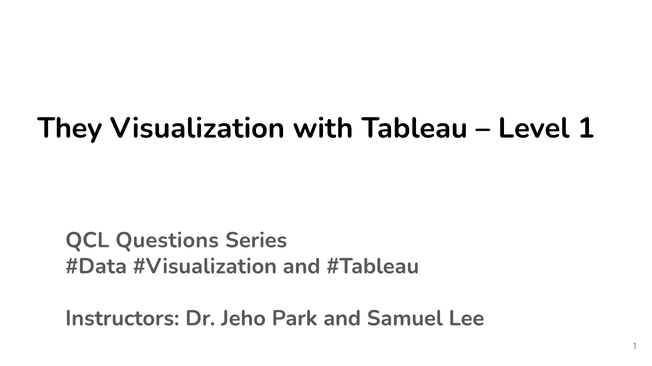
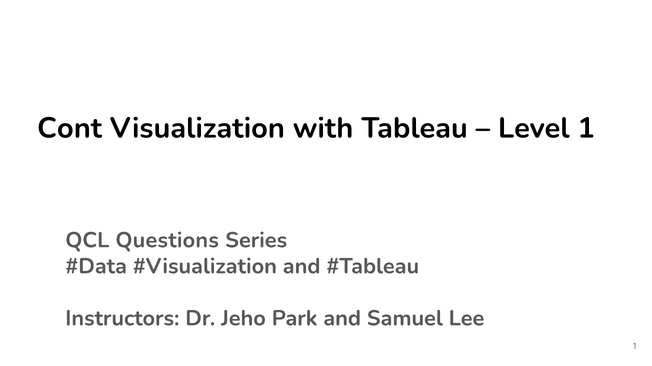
They: They -> Cont (70, 128)
